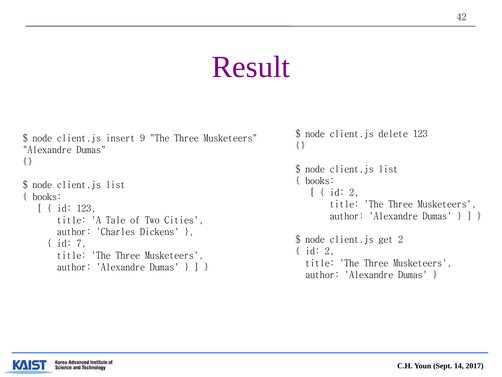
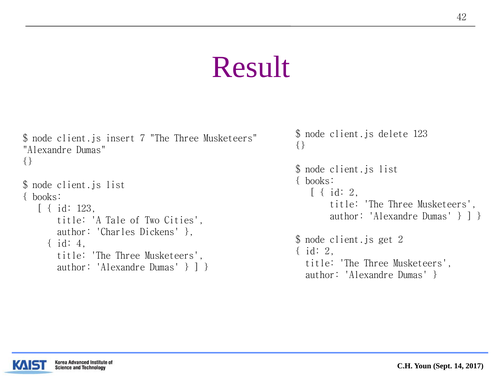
9: 9 -> 7 (143, 138)
7: 7 -> 4 (81, 243)
